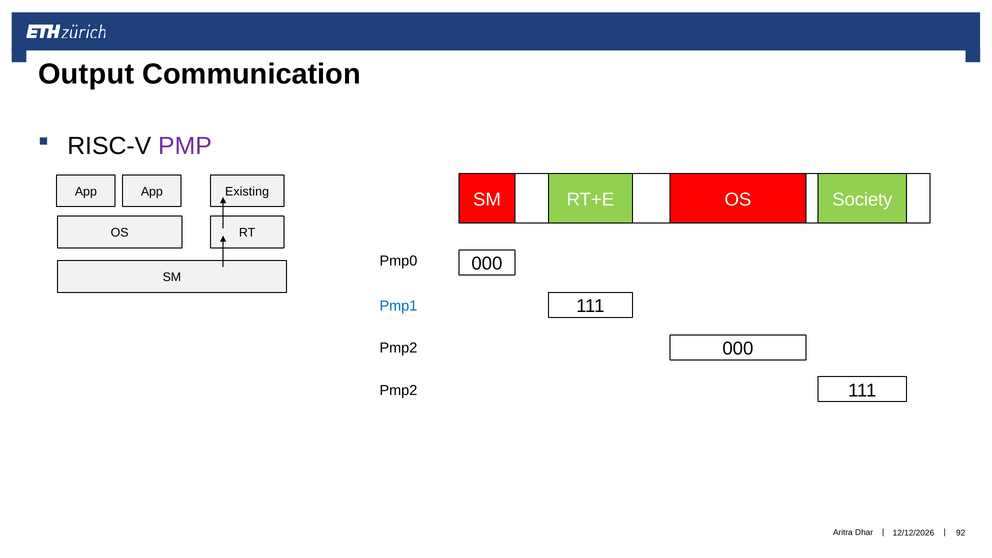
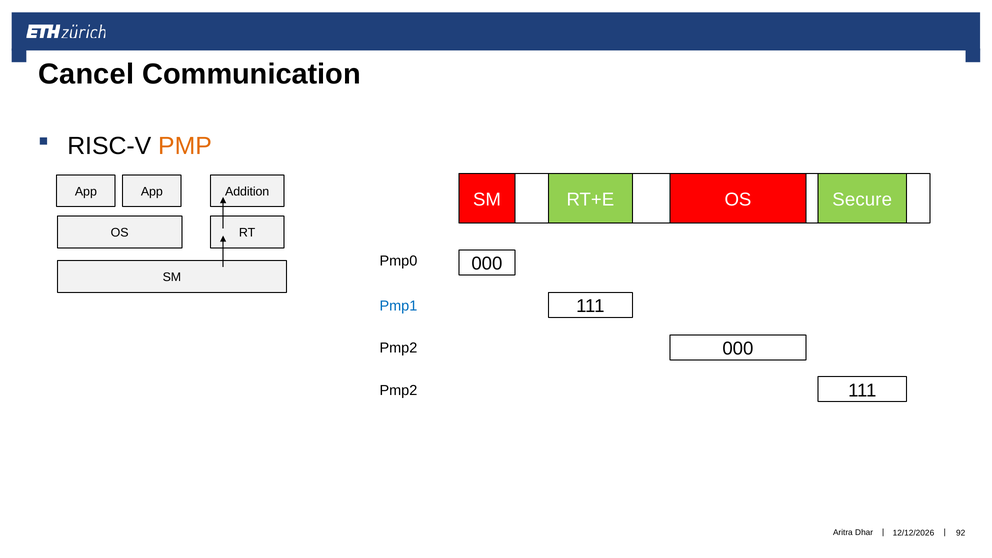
Output: Output -> Cancel (86, 74)
PMP colour: purple -> orange (185, 146)
Existing: Existing -> Addition (247, 192)
Society: Society -> Secure (862, 200)
